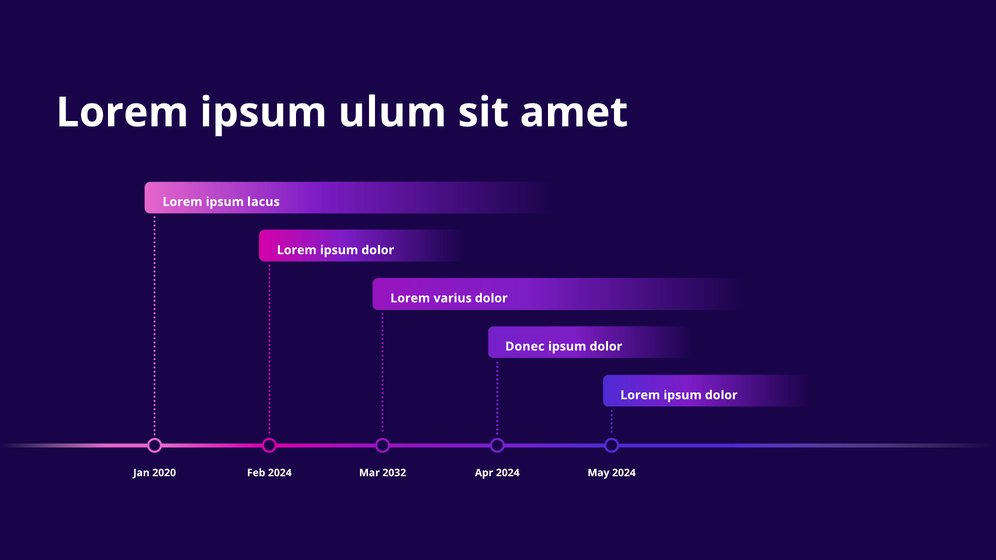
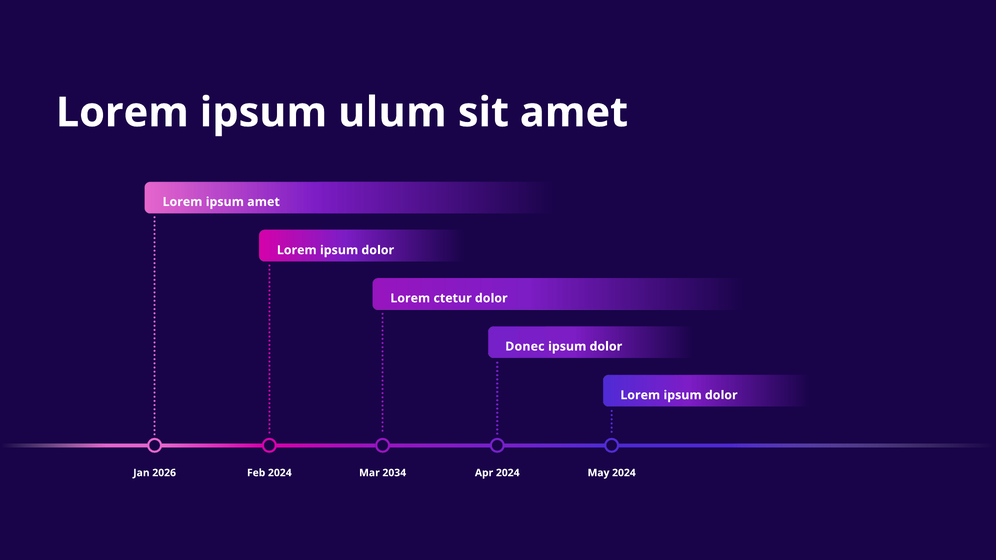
ipsum lacus: lacus -> amet (263, 202)
varius: varius -> ctetur (453, 298)
2020: 2020 -> 2026 (164, 473)
2032: 2032 -> 2034 (394, 473)
